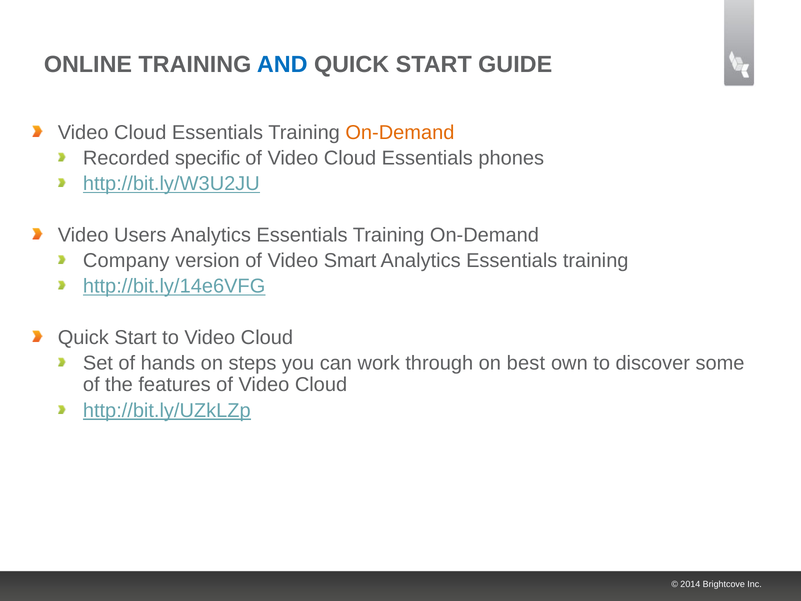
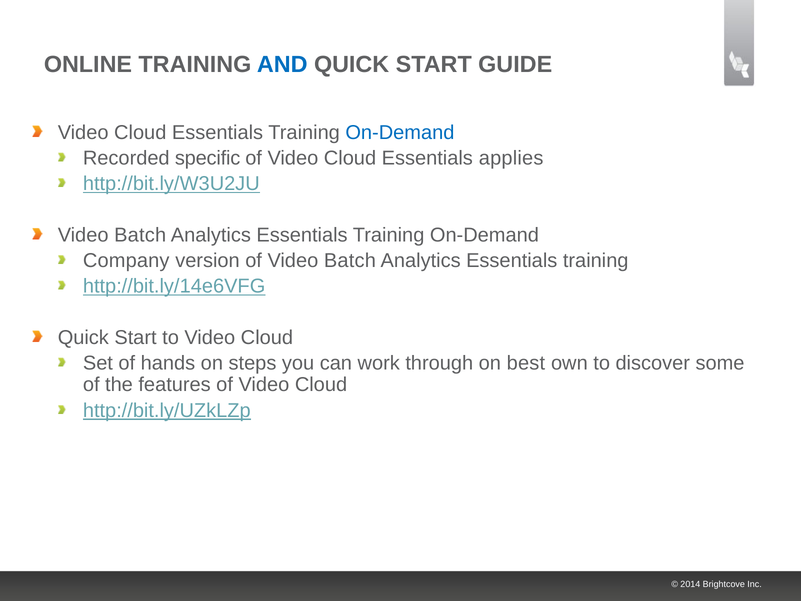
On-Demand colour: orange -> blue (400, 132)
phones: phones -> applies (511, 158)
Users: Users -> Batch (140, 235)
of Video Smart: Smart -> Batch (350, 260)
